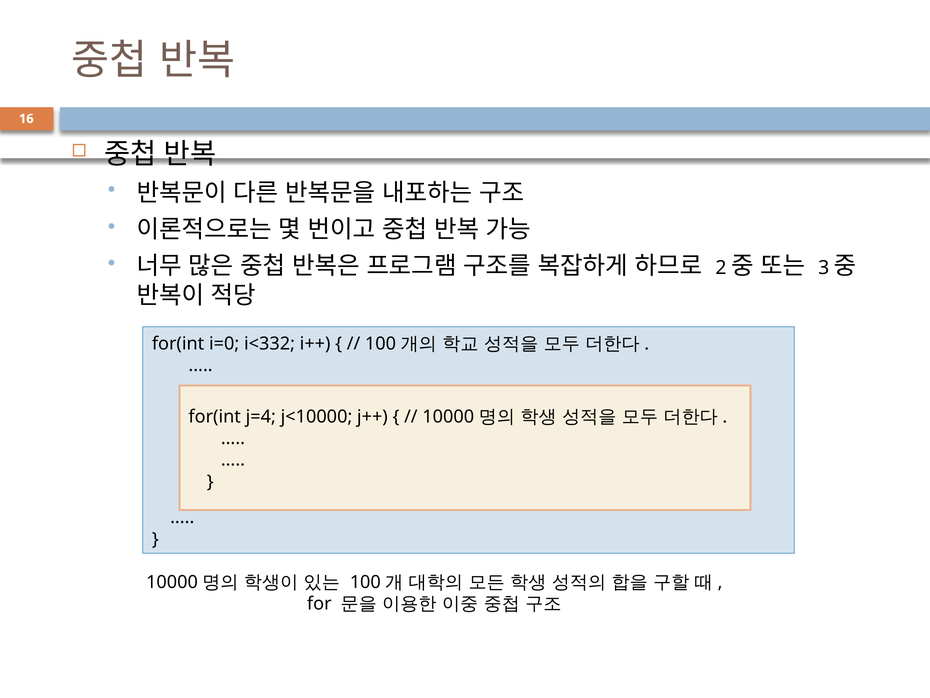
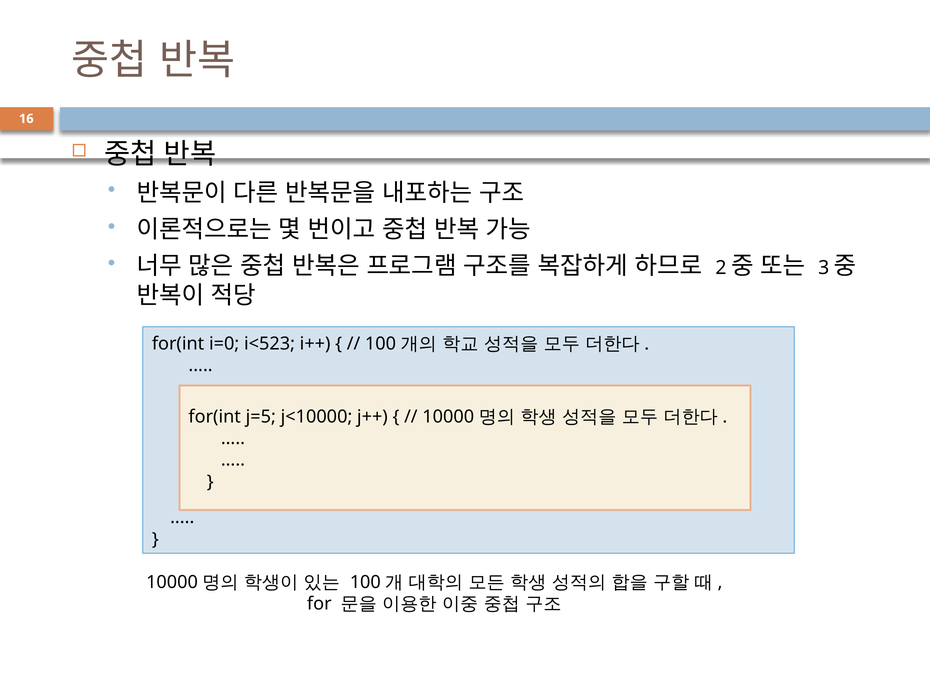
i<332: i<332 -> i<523 (270, 343)
j=4: j=4 -> j=5 (261, 416)
